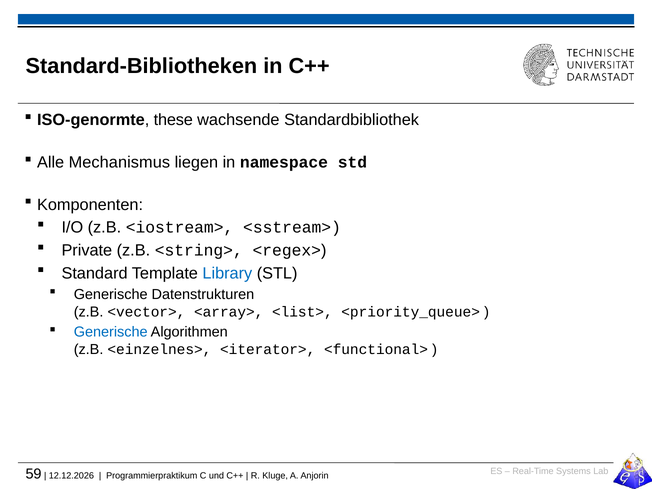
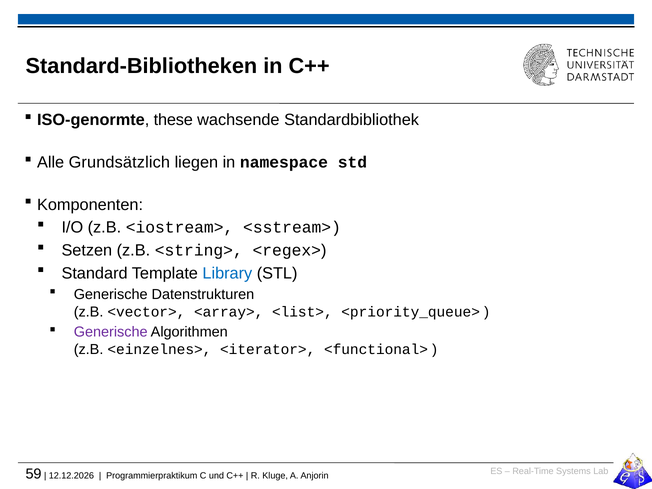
Mechanismus: Mechanismus -> Grundsätzlich (119, 162)
Private: Private -> Setzen (87, 250)
Generische colour: blue -> purple (111, 332)
